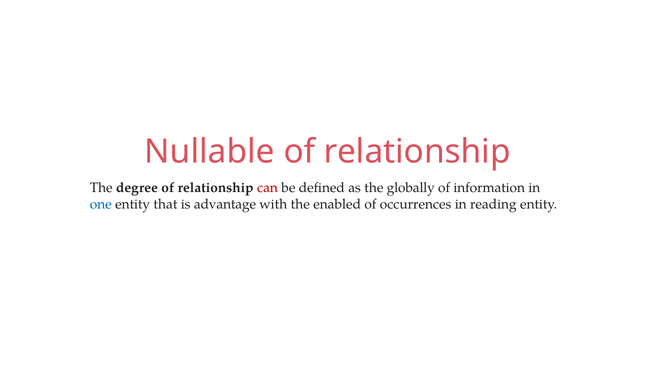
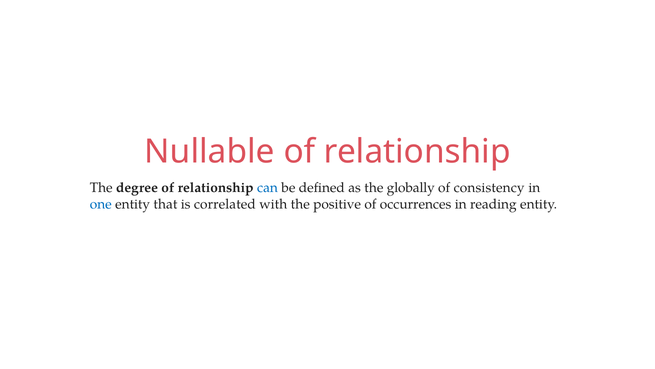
can colour: red -> blue (268, 188)
information: information -> consistency (489, 188)
advantage: advantage -> correlated (225, 204)
enabled: enabled -> positive (337, 204)
